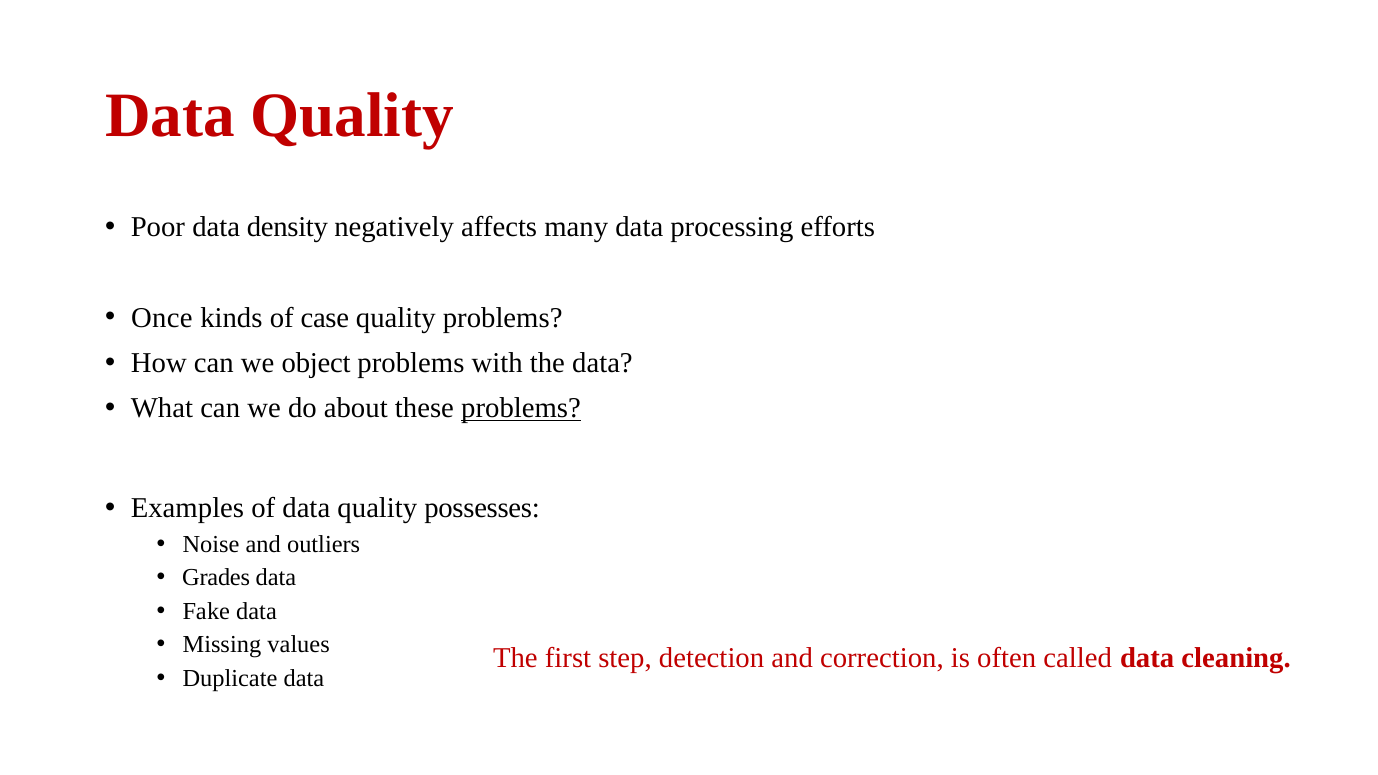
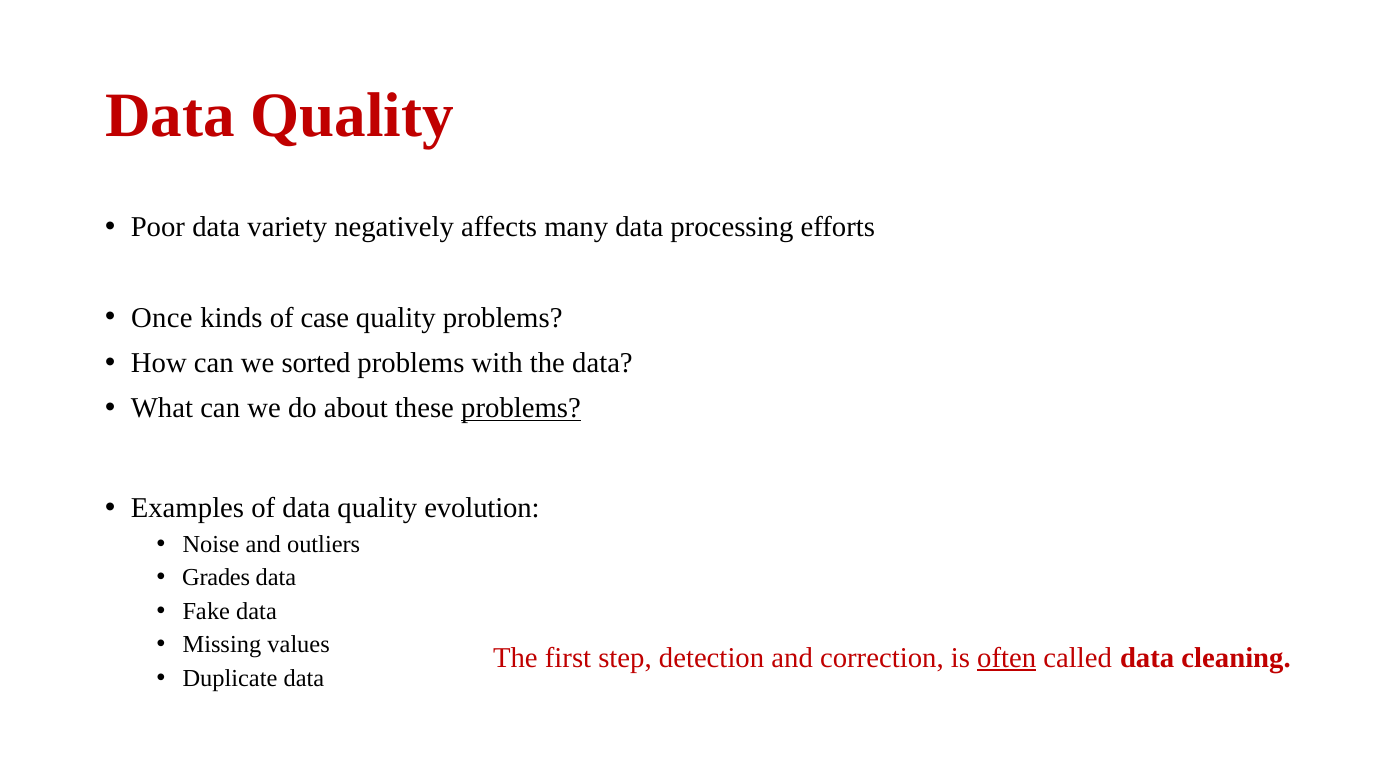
density: density -> variety (287, 227)
object: object -> sorted (316, 363)
possesses: possesses -> evolution (482, 508)
often underline: none -> present (1007, 658)
